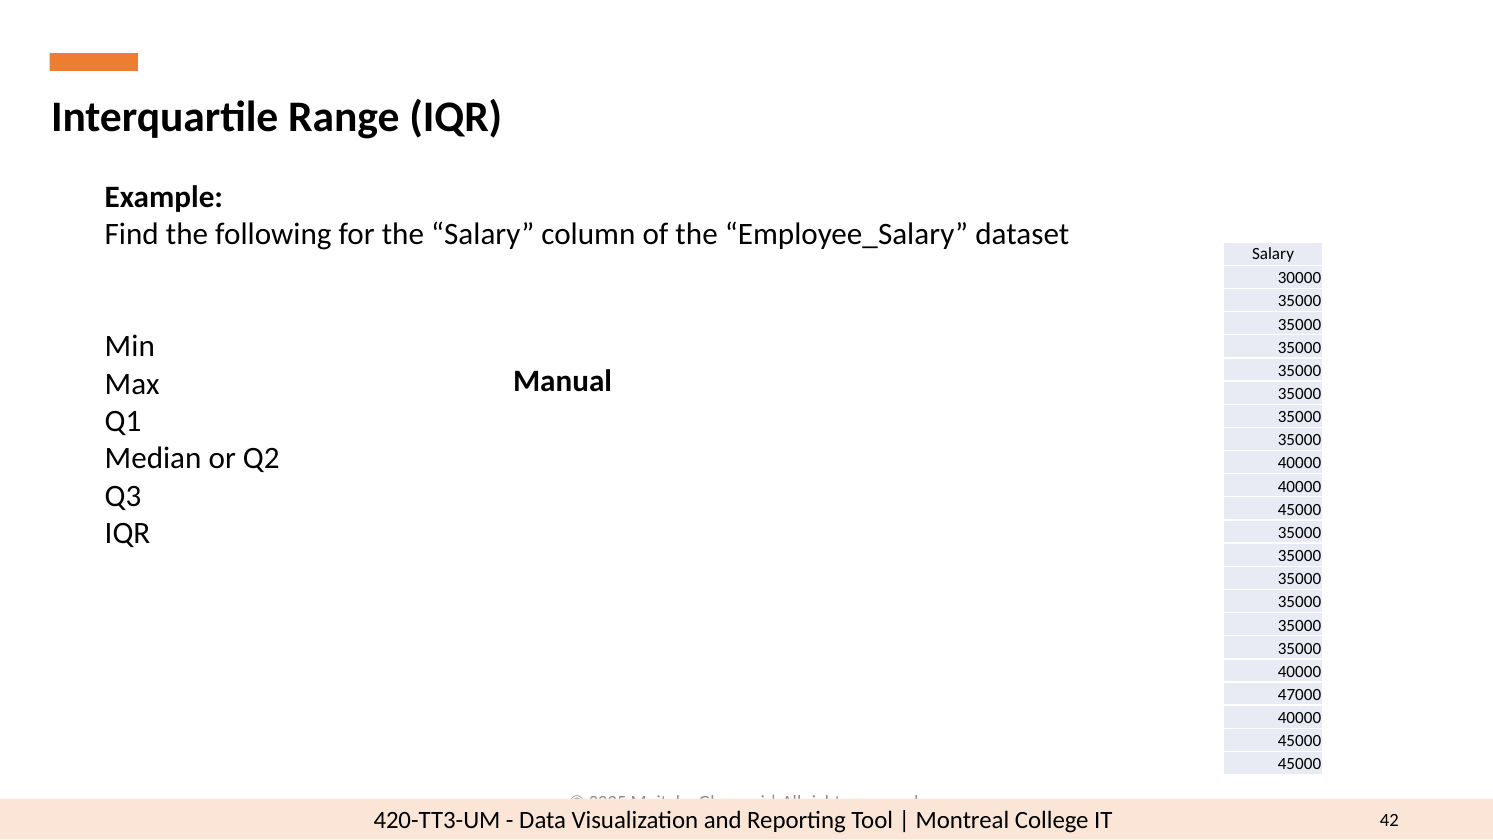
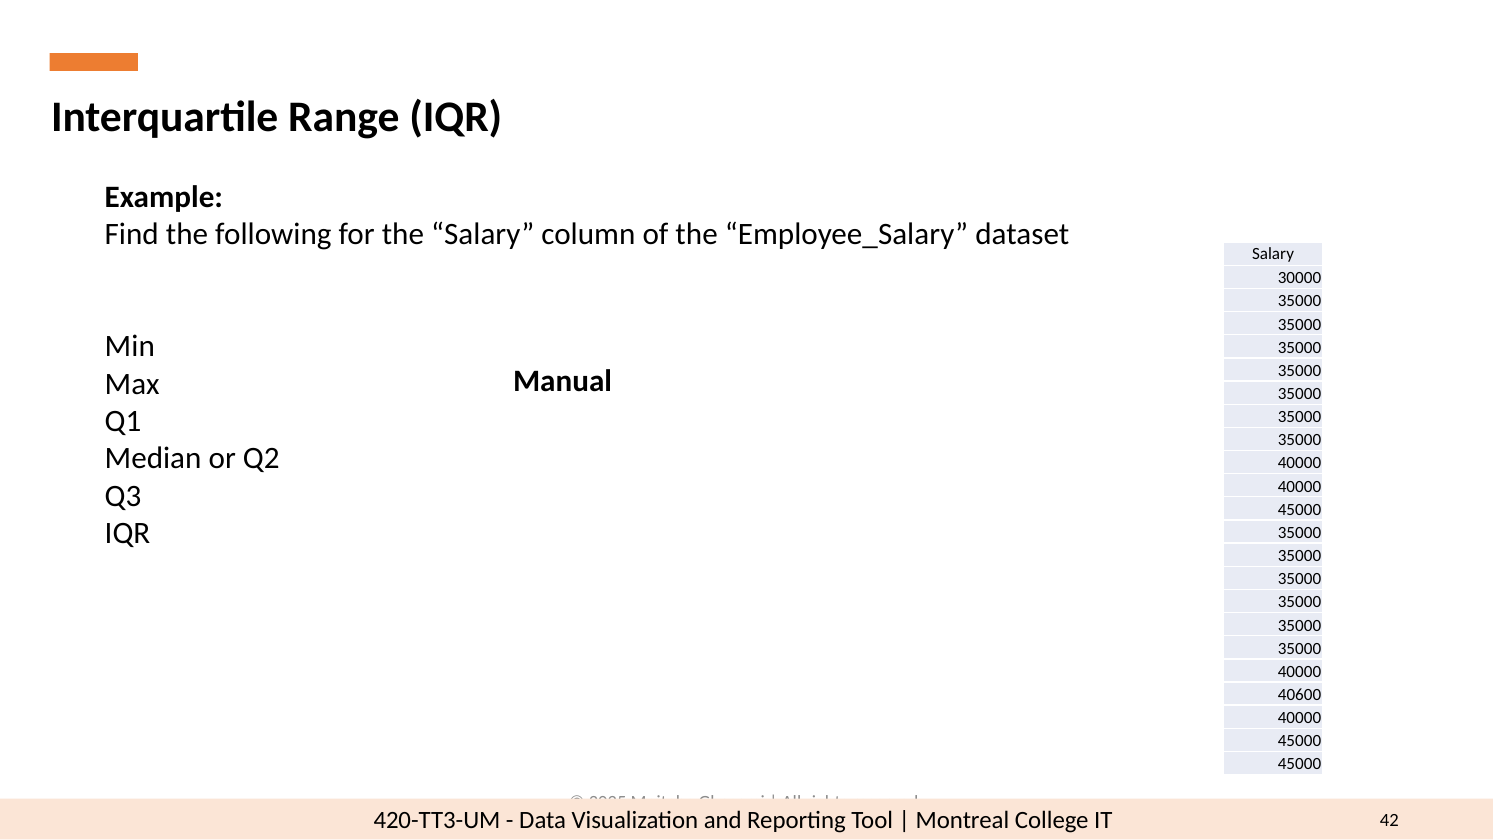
47000: 47000 -> 40600 (1300, 695)
